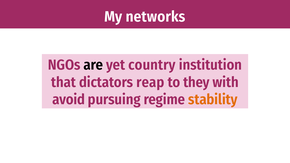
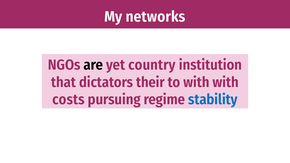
reap: reap -> their (150, 82)
to they: they -> with (196, 82)
avoid: avoid -> costs (68, 100)
stability colour: orange -> blue (213, 100)
